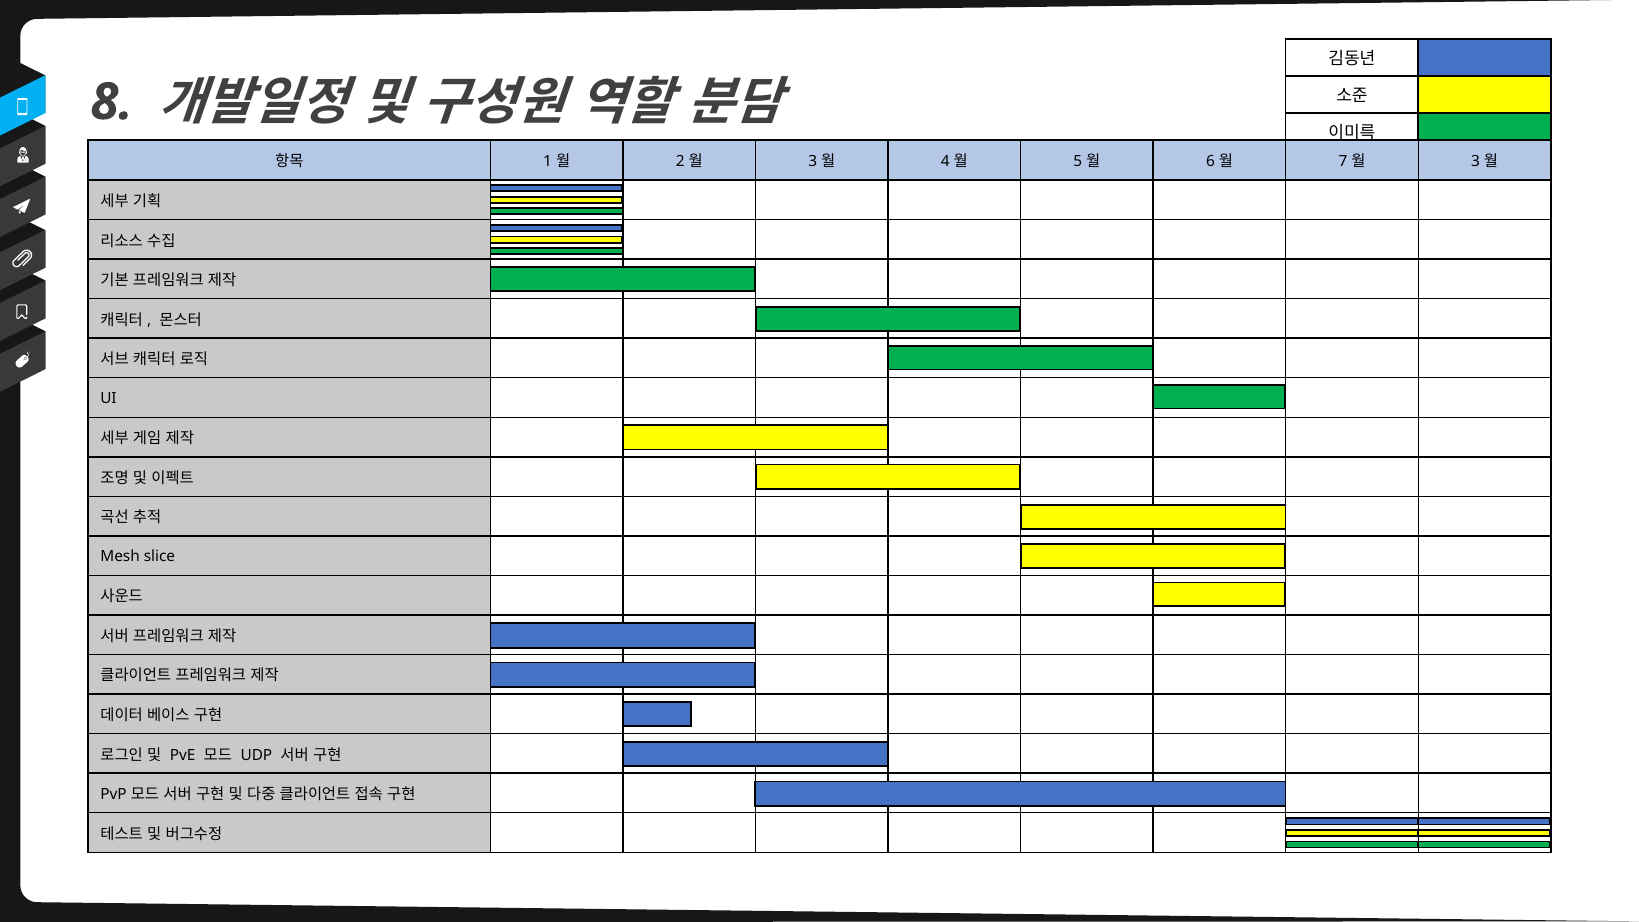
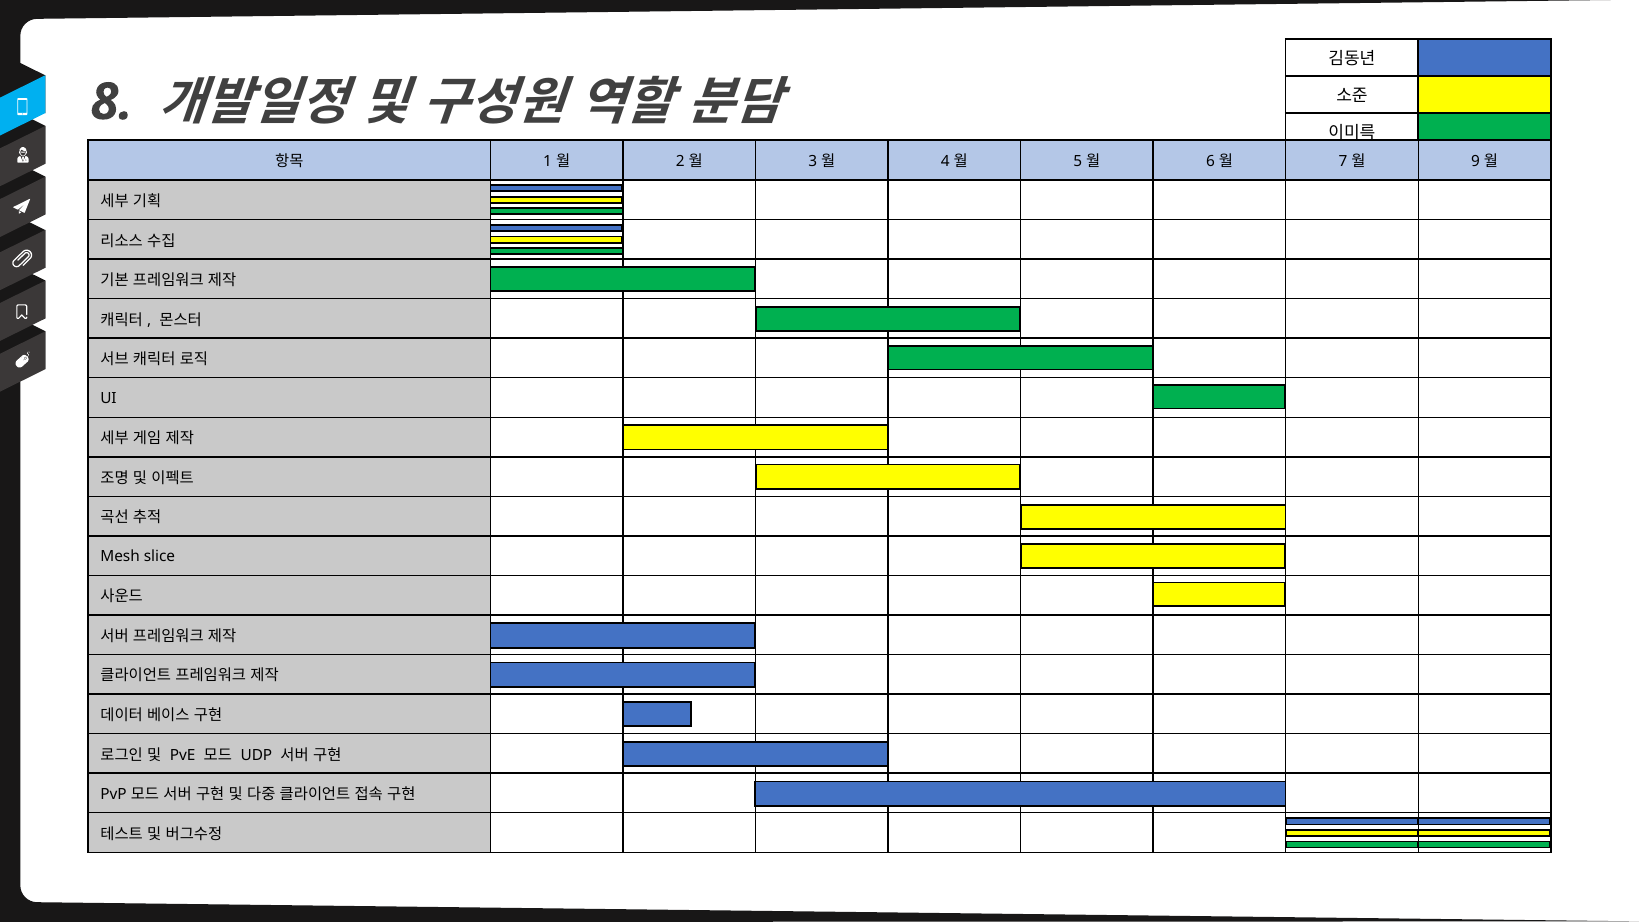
3: 3 -> 9 (1476, 162)
